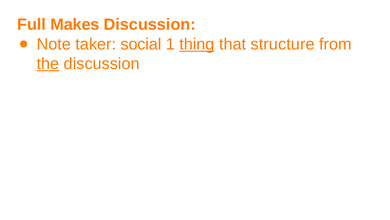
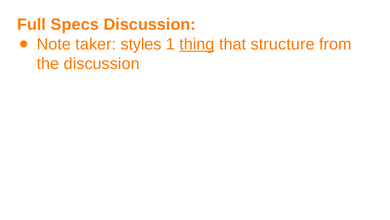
Makes: Makes -> Specs (75, 25)
social: social -> styles (141, 44)
the underline: present -> none (48, 64)
